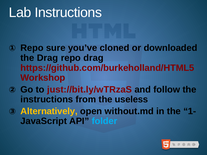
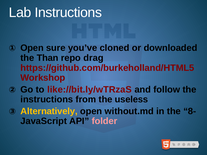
Repo: Repo -> Open (32, 48)
the Drag: Drag -> Than (48, 58)
just://bit.ly/wTRzaS: just://bit.ly/wTRzaS -> like://bit.ly/wTRzaS (89, 90)
1-: 1- -> 8- (190, 111)
folder colour: light blue -> pink (104, 121)
